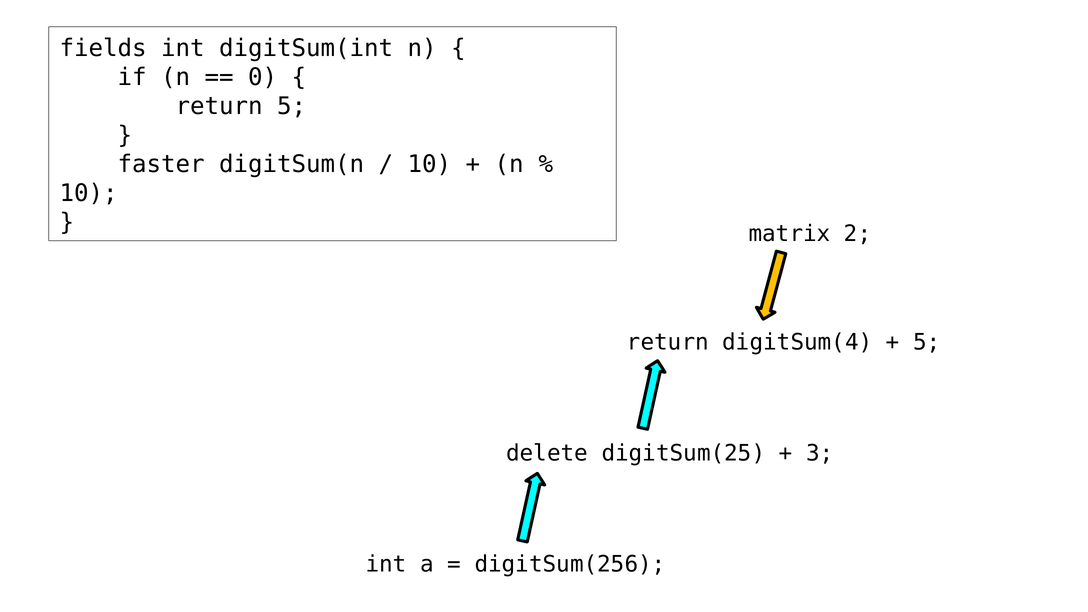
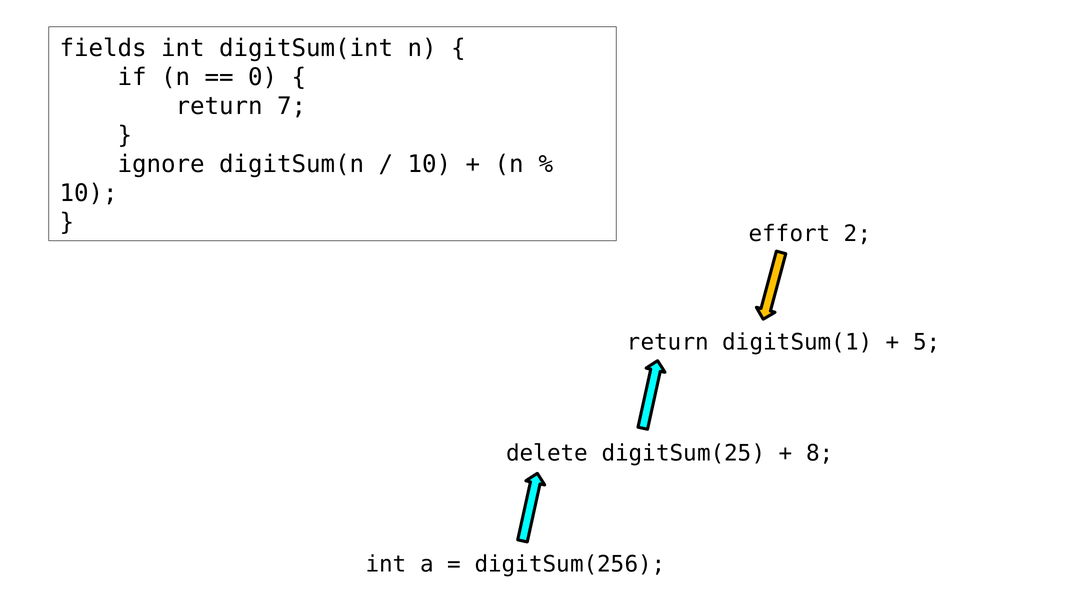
return 5: 5 -> 7 (292, 106)
faster: faster -> ignore (161, 164)
matrix: matrix -> effort (790, 234)
digitSum(4: digitSum(4 -> digitSum(1 (797, 342)
3: 3 -> 8 (820, 453)
